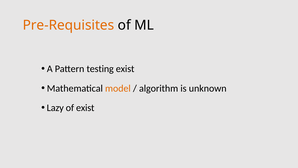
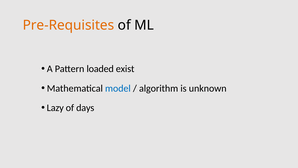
testing: testing -> loaded (100, 69)
model colour: orange -> blue (118, 88)
of exist: exist -> days (85, 108)
